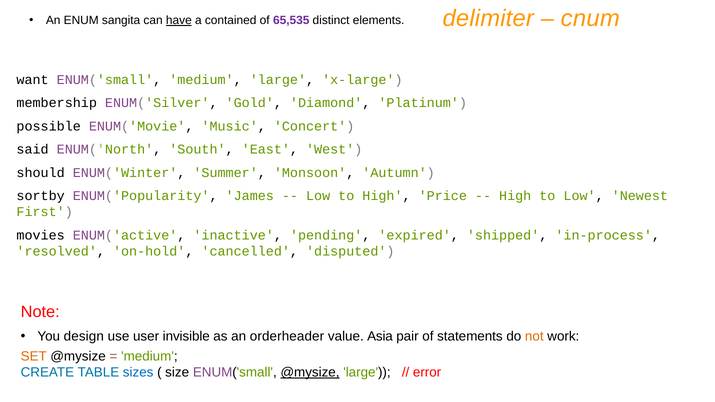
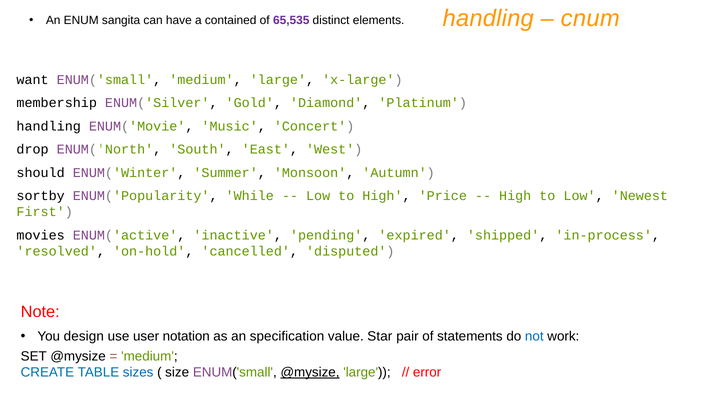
delimiter: delimiter -> handling (488, 19)
have underline: present -> none (179, 20)
possible: possible -> handling (49, 126)
said: said -> drop (33, 149)
James: James -> While (250, 196)
invisible: invisible -> notation (186, 337)
orderheader: orderheader -> specification (287, 337)
Asia: Asia -> Star (380, 337)
not colour: orange -> blue (534, 337)
SET colour: orange -> black (34, 356)
